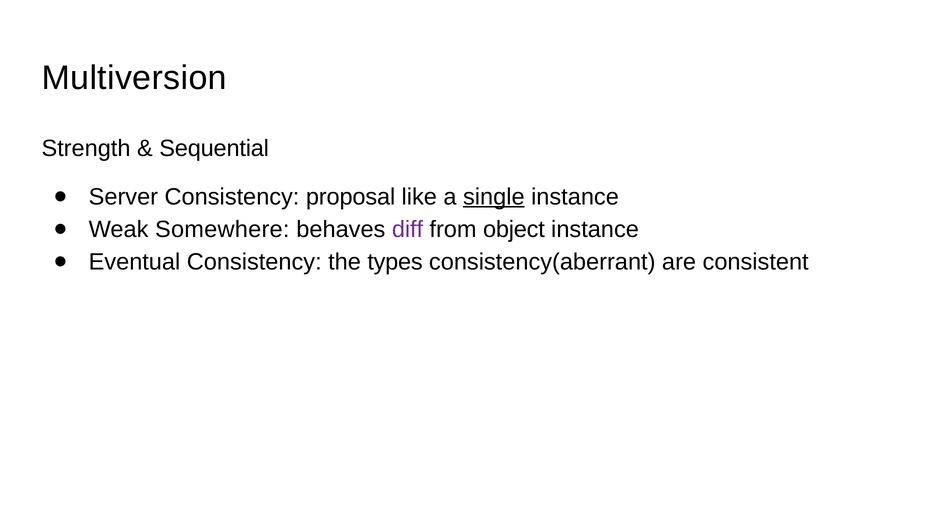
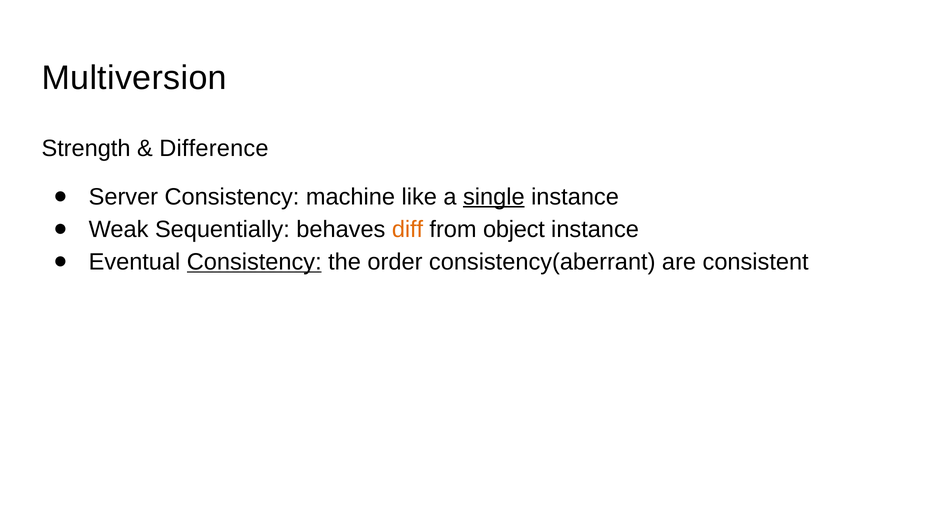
Sequential: Sequential -> Difference (214, 148)
proposal: proposal -> machine (350, 197)
Somewhere: Somewhere -> Sequentially (222, 229)
diff colour: purple -> orange (407, 229)
Consistency underline: none -> present (254, 262)
types: types -> order (395, 262)
